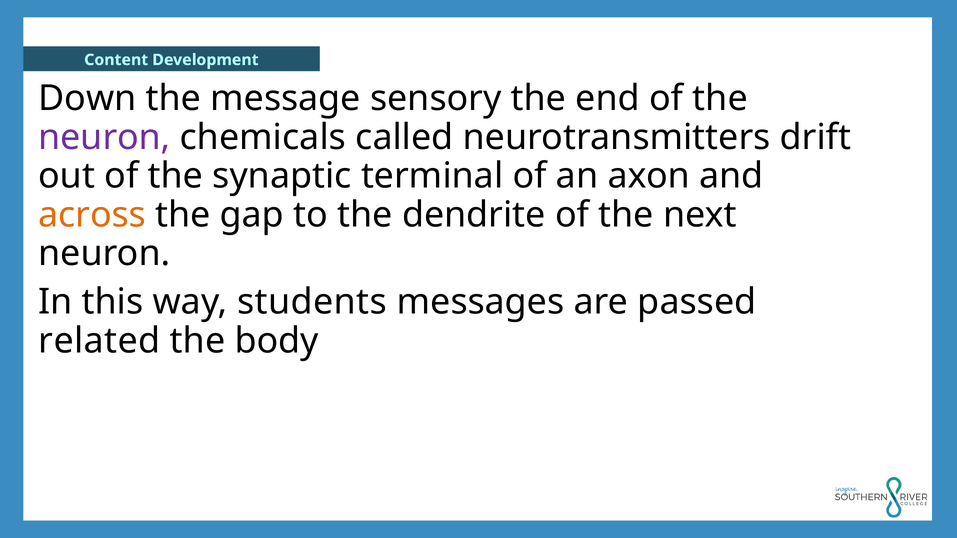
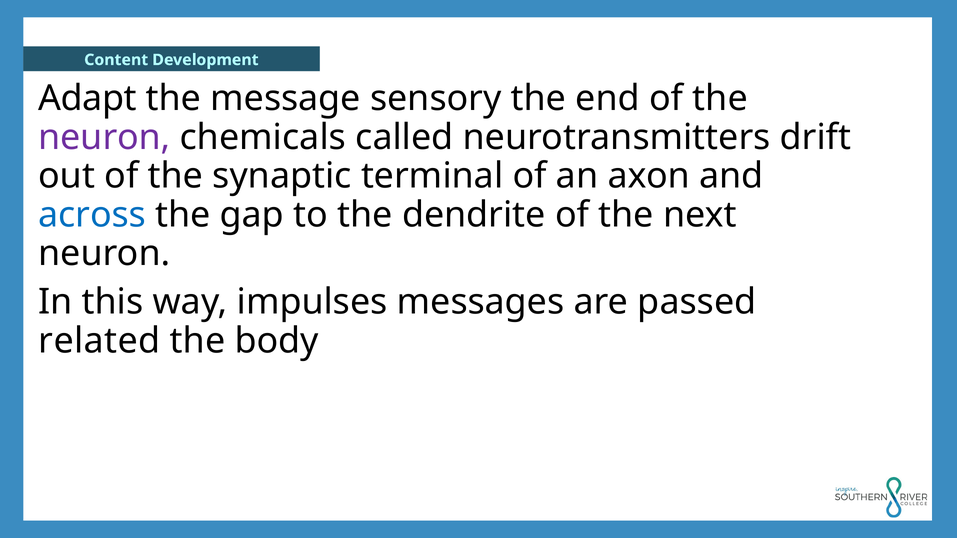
Down: Down -> Adapt (87, 99)
across colour: orange -> blue (92, 215)
students: students -> impulses (312, 302)
